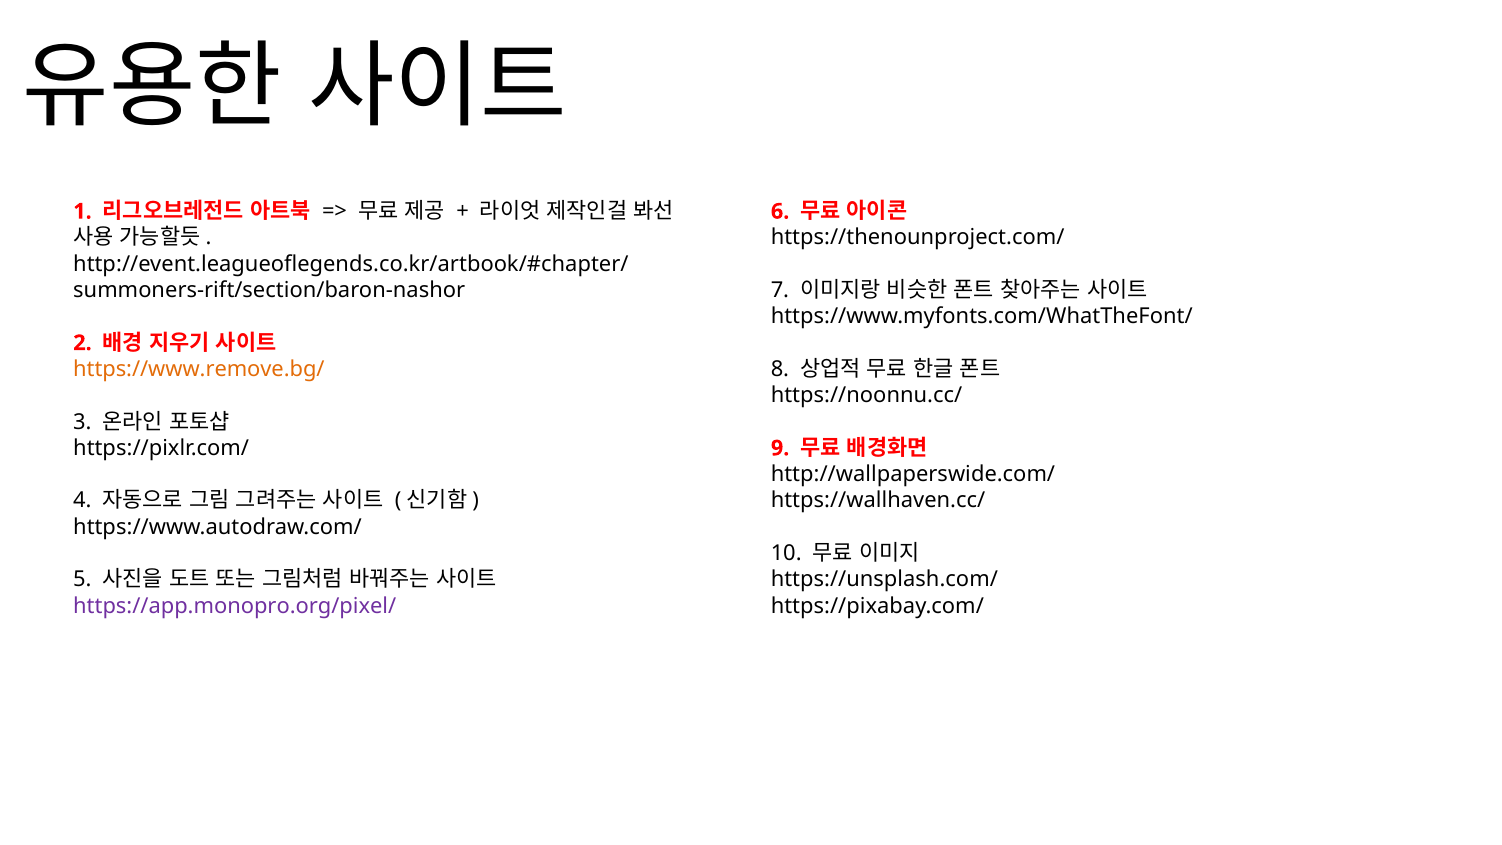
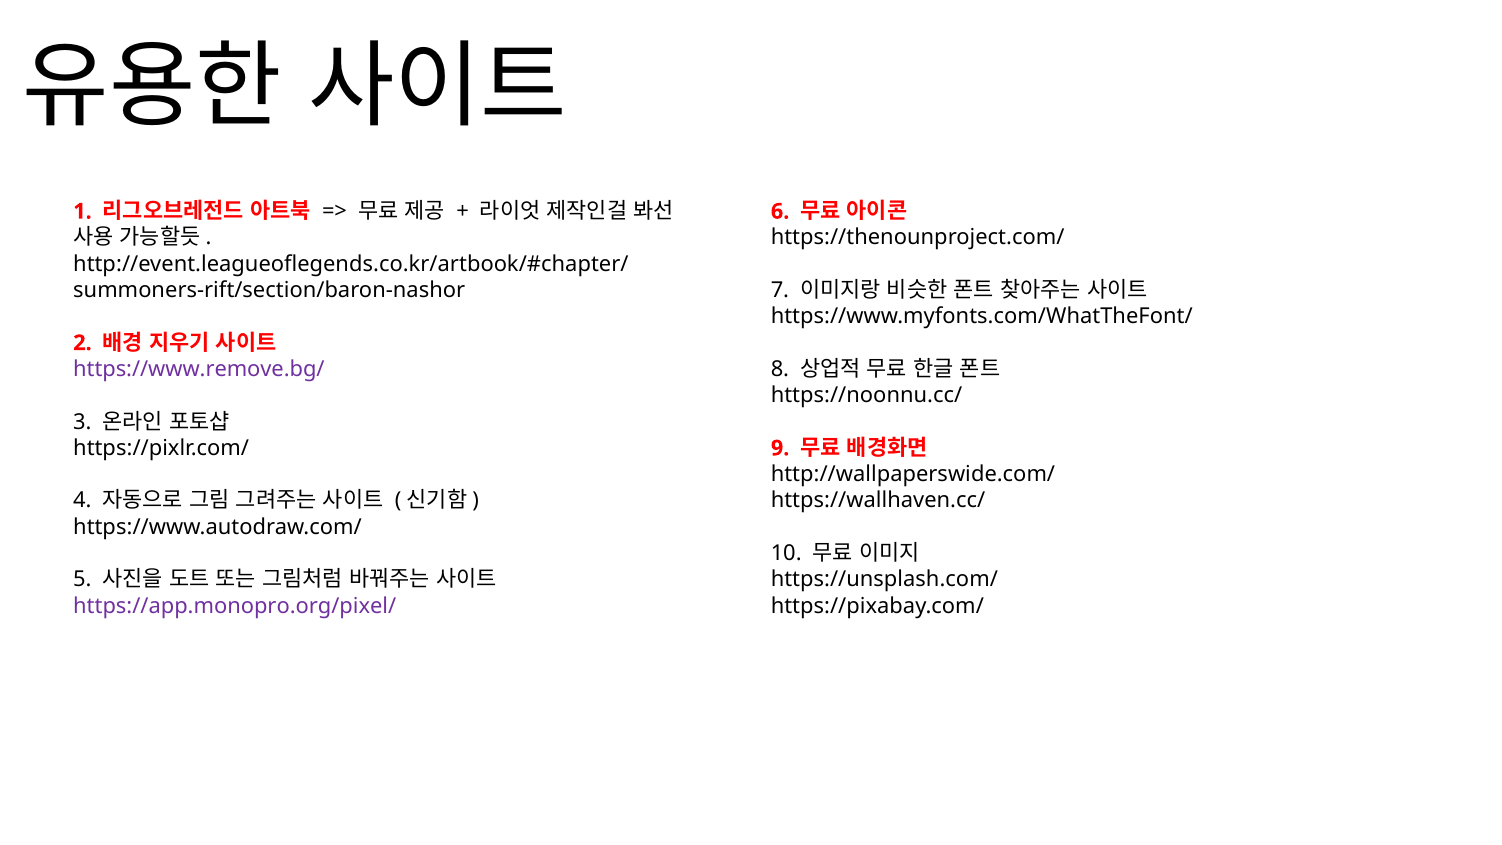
https://www.remove.bg/ colour: orange -> purple (199, 369)
